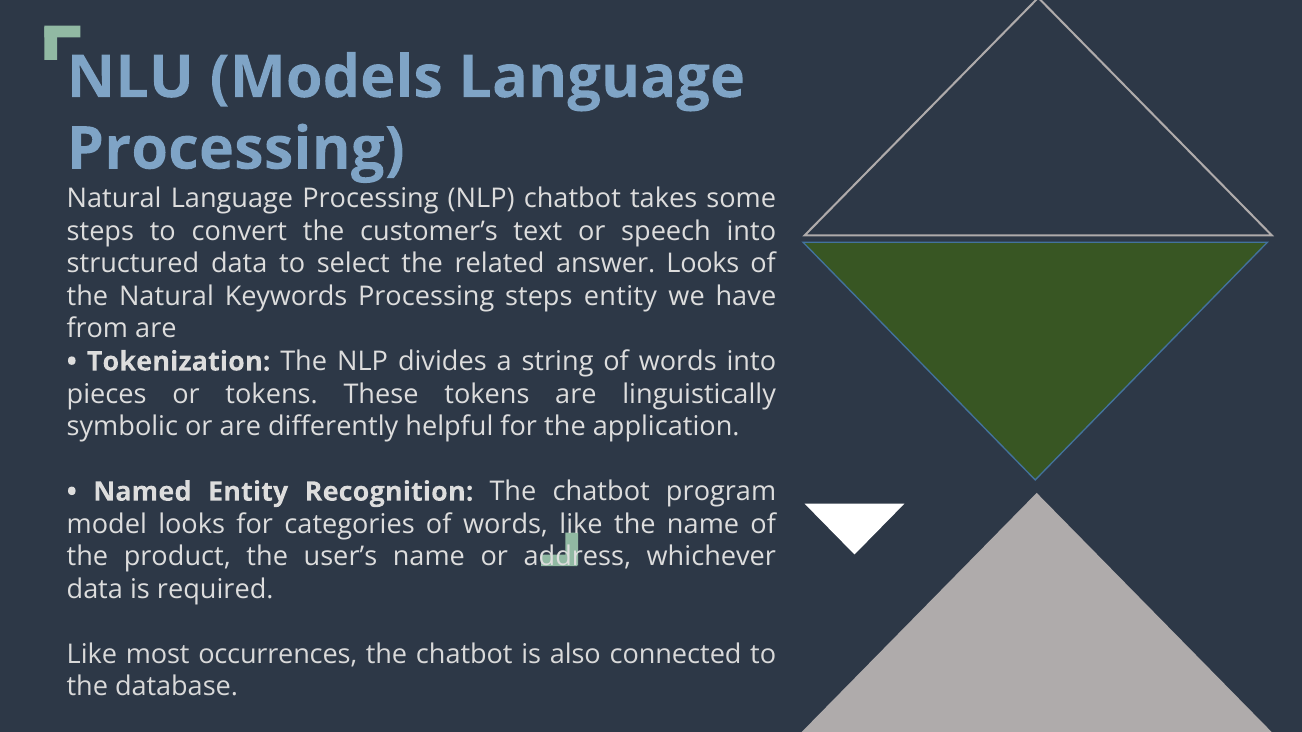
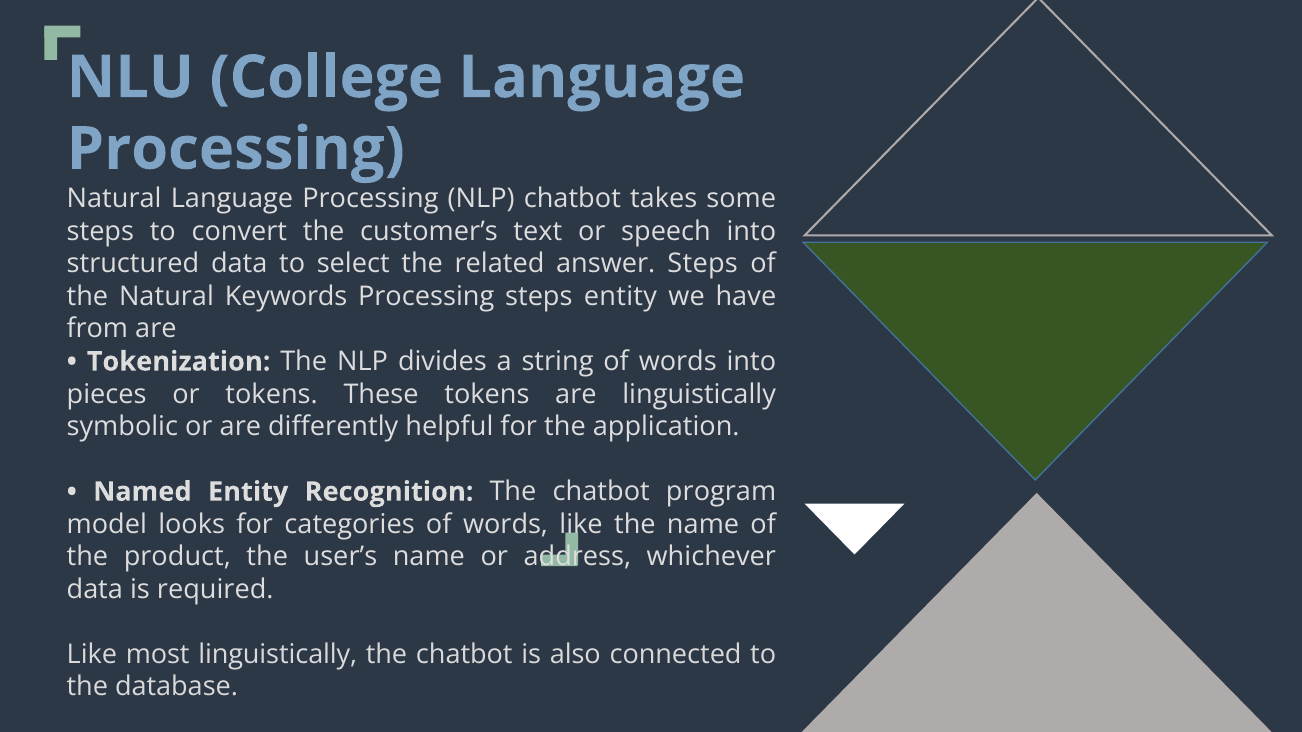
Models: Models -> College (326, 78)
answer Looks: Looks -> Steps (703, 264)
most occurrences: occurrences -> linguistically (278, 655)
